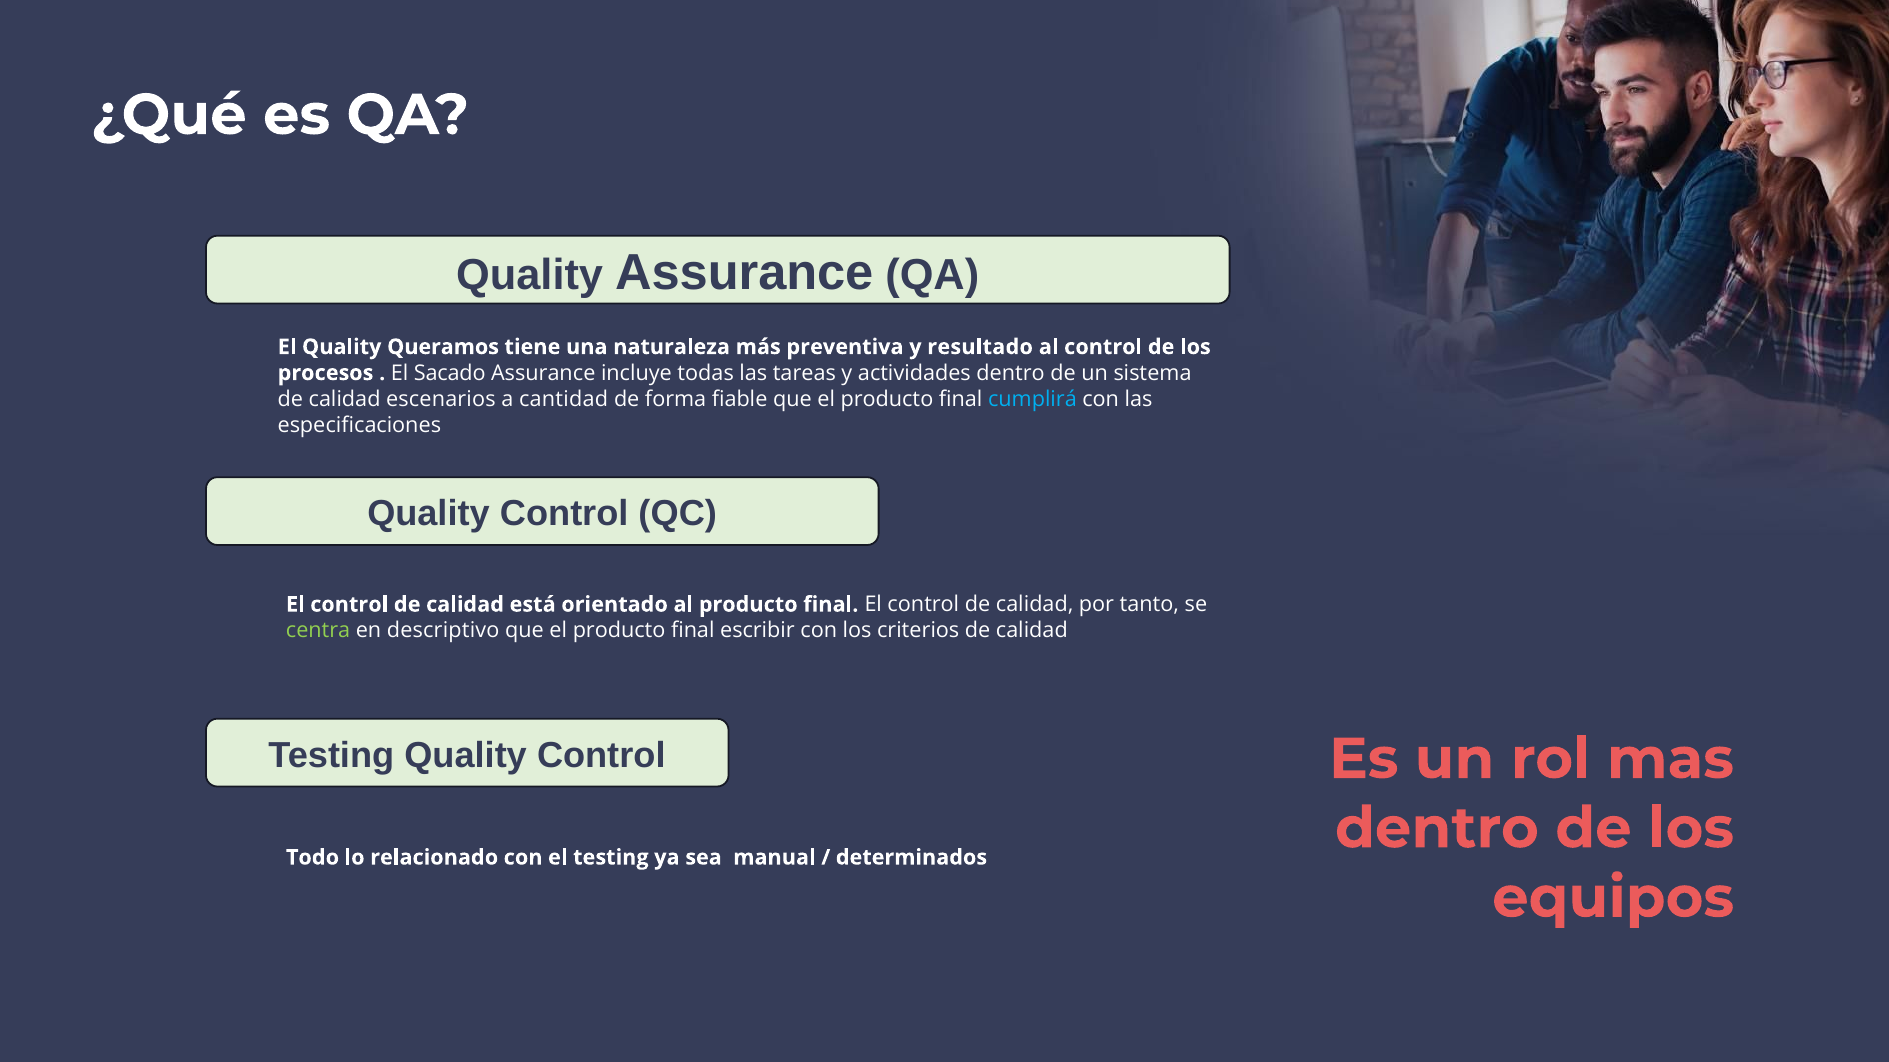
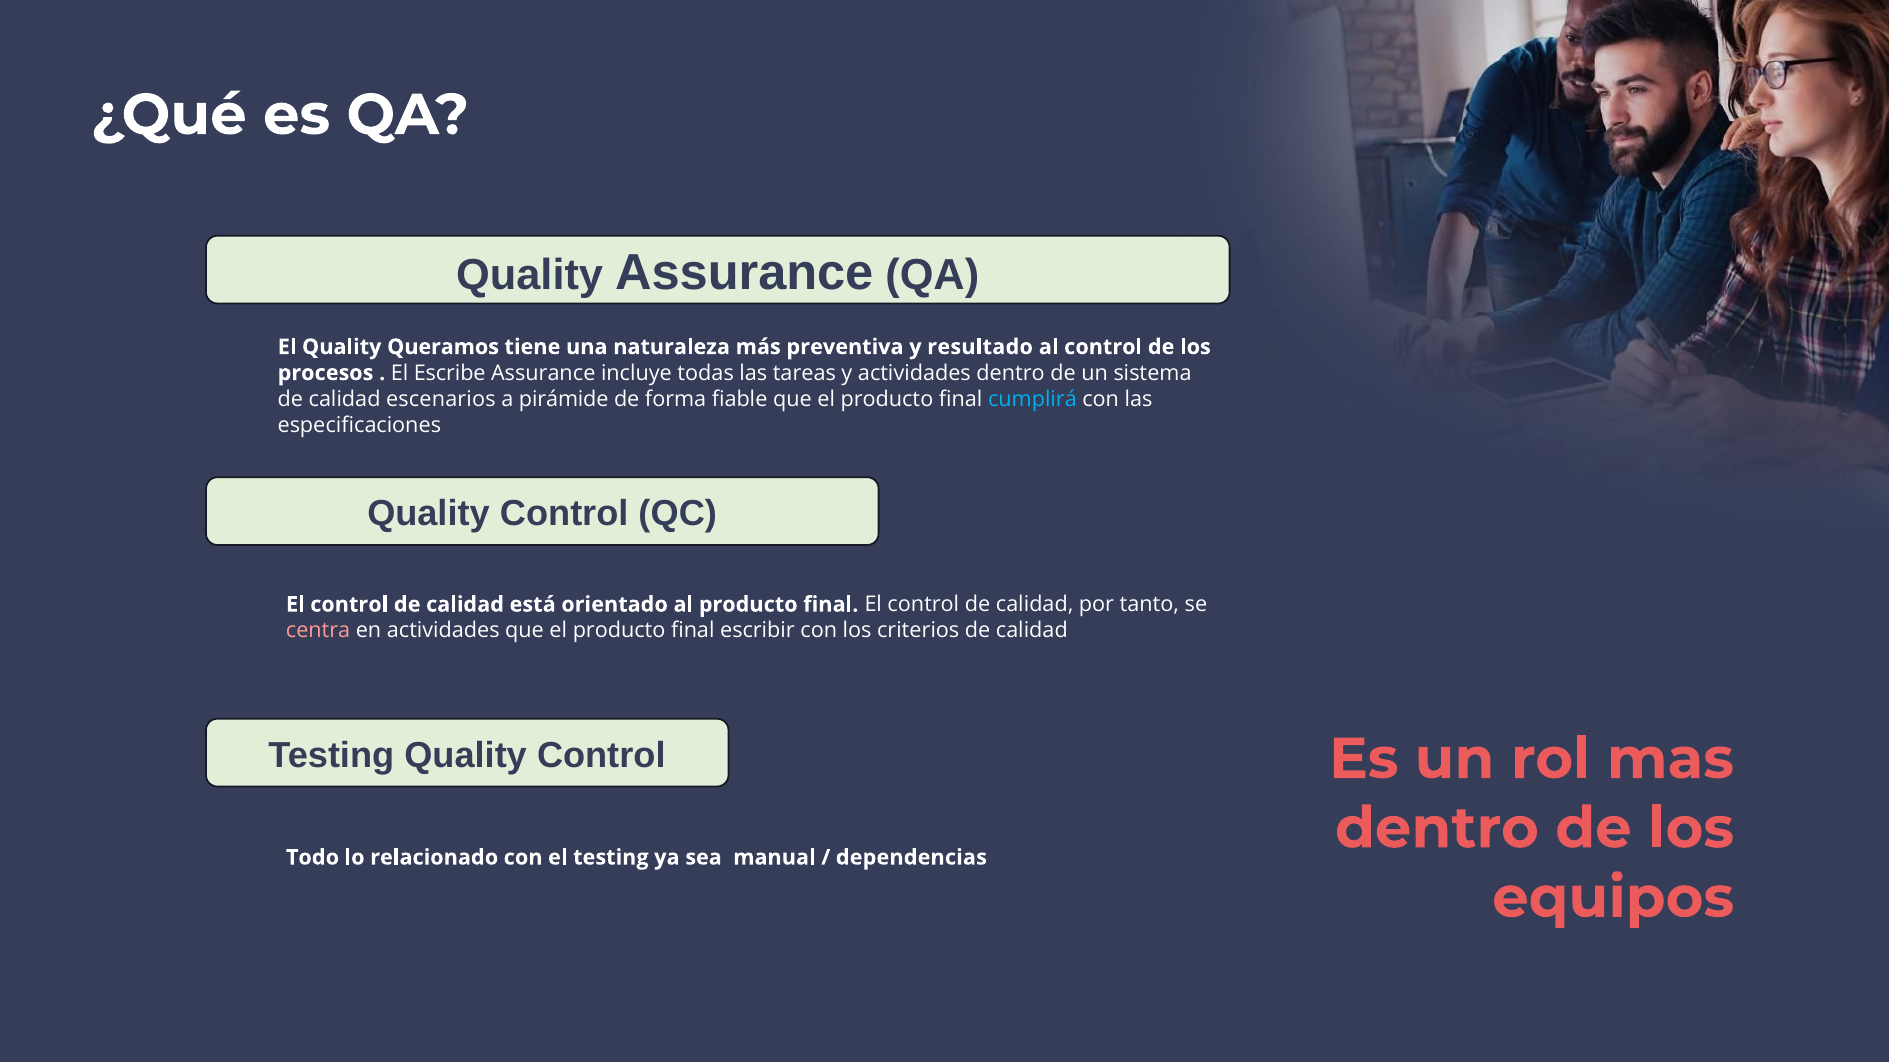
Sacado: Sacado -> Escribe (450, 373)
cantidad: cantidad -> pirámide (564, 399)
centra colour: light green -> pink (318, 631)
en descriptivo: descriptivo -> actividades (443, 631)
determinados: determinados -> dependencias (911, 858)
